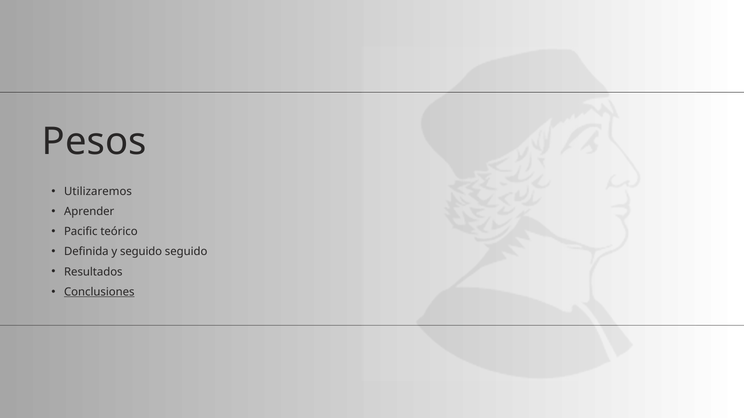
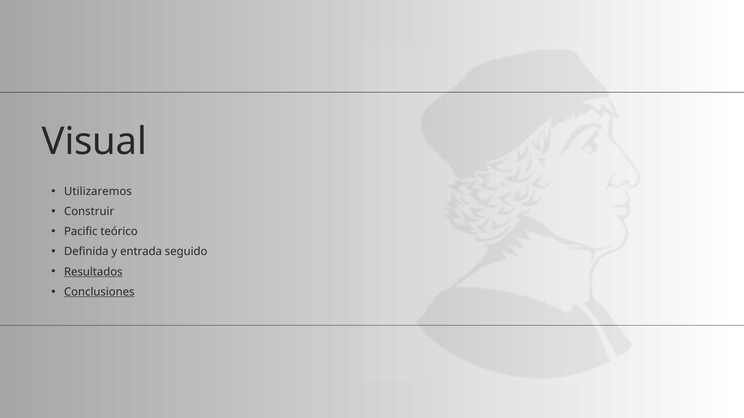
Pesos: Pesos -> Visual (94, 142)
Aprender: Aprender -> Construir (89, 212)
y seguido: seguido -> entrada (141, 252)
Resultados underline: none -> present (93, 272)
